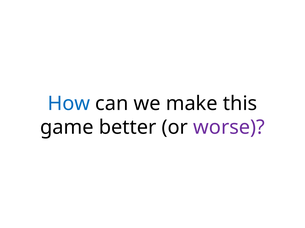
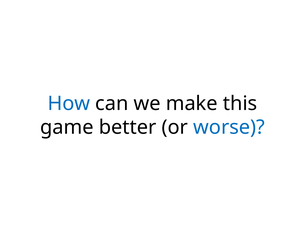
worse colour: purple -> blue (229, 128)
